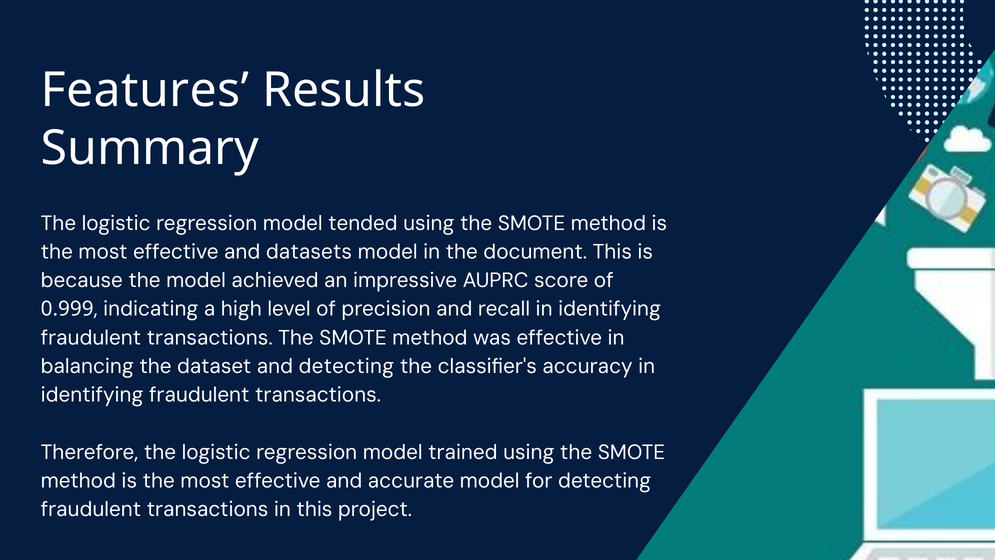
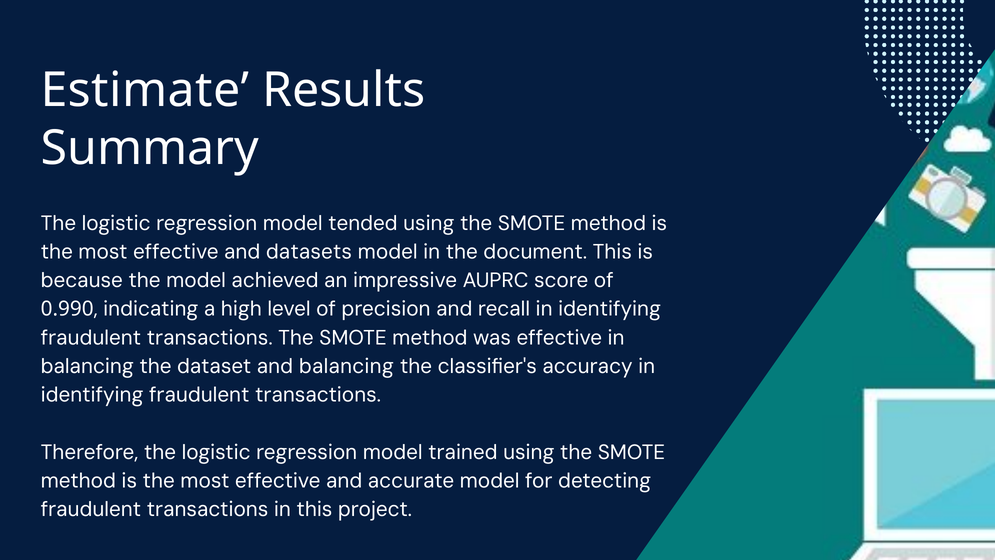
Features: Features -> Estimate (145, 90)
0.999: 0.999 -> 0.990 (67, 309)
and detecting: detecting -> balancing (346, 366)
